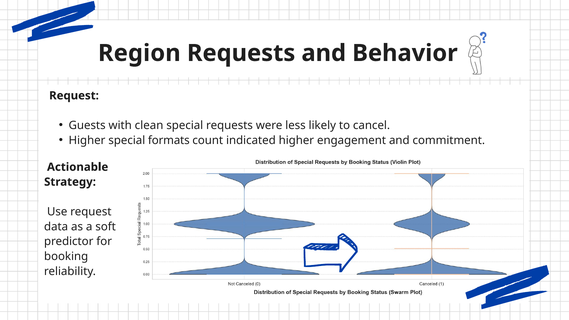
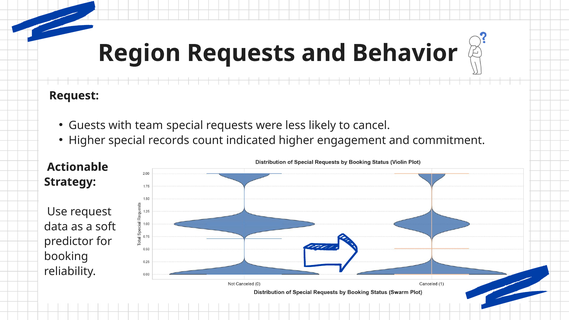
clean: clean -> team (149, 125)
formats: formats -> records (169, 140)
